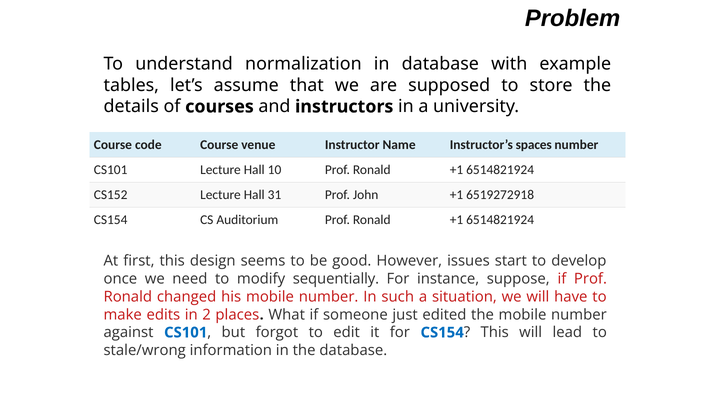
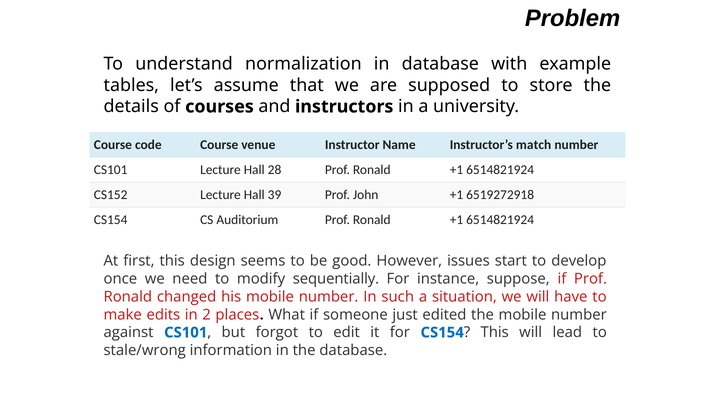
spaces: spaces -> match (534, 145)
10: 10 -> 28 (275, 170)
31: 31 -> 39 (275, 195)
